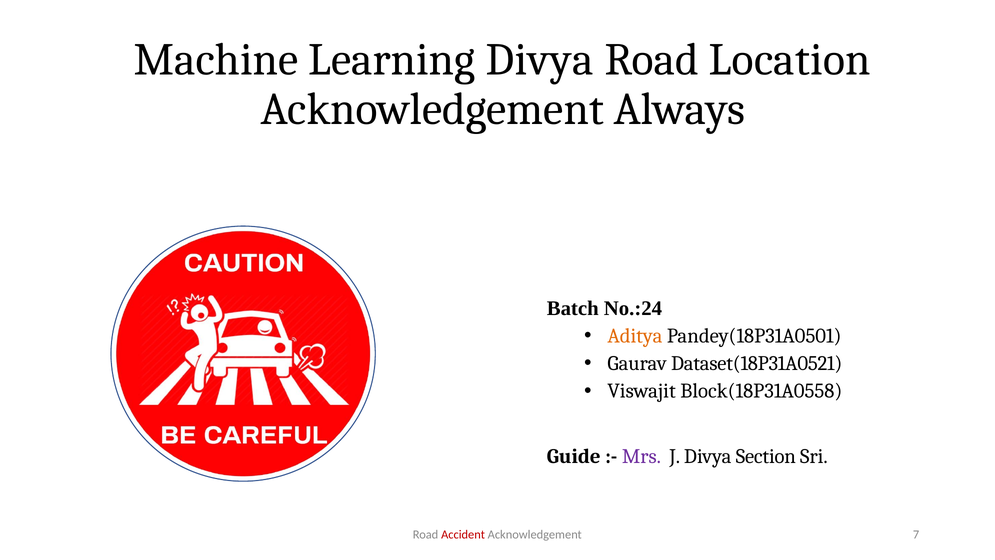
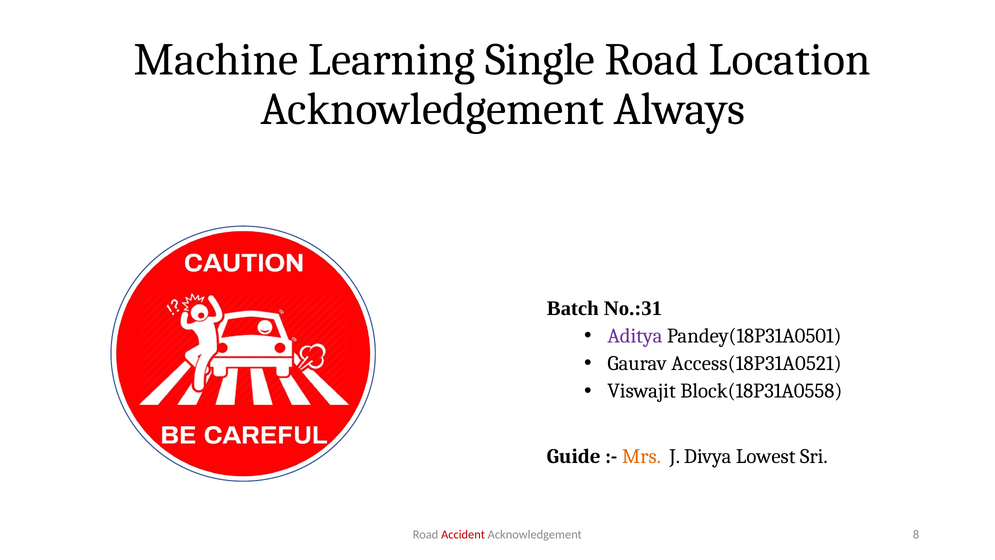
Learning Divya: Divya -> Single (540, 60)
No.:24: No.:24 -> No.:31 (633, 308)
Aditya colour: orange -> purple (635, 336)
Dataset(18P31A0521: Dataset(18P31A0521 -> Access(18P31A0521 (756, 363)
Mrs colour: purple -> orange (641, 456)
Section: Section -> Lowest (766, 456)
7: 7 -> 8 (916, 534)
